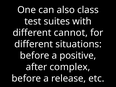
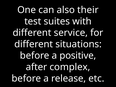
class: class -> their (88, 10)
cannot: cannot -> service (71, 33)
